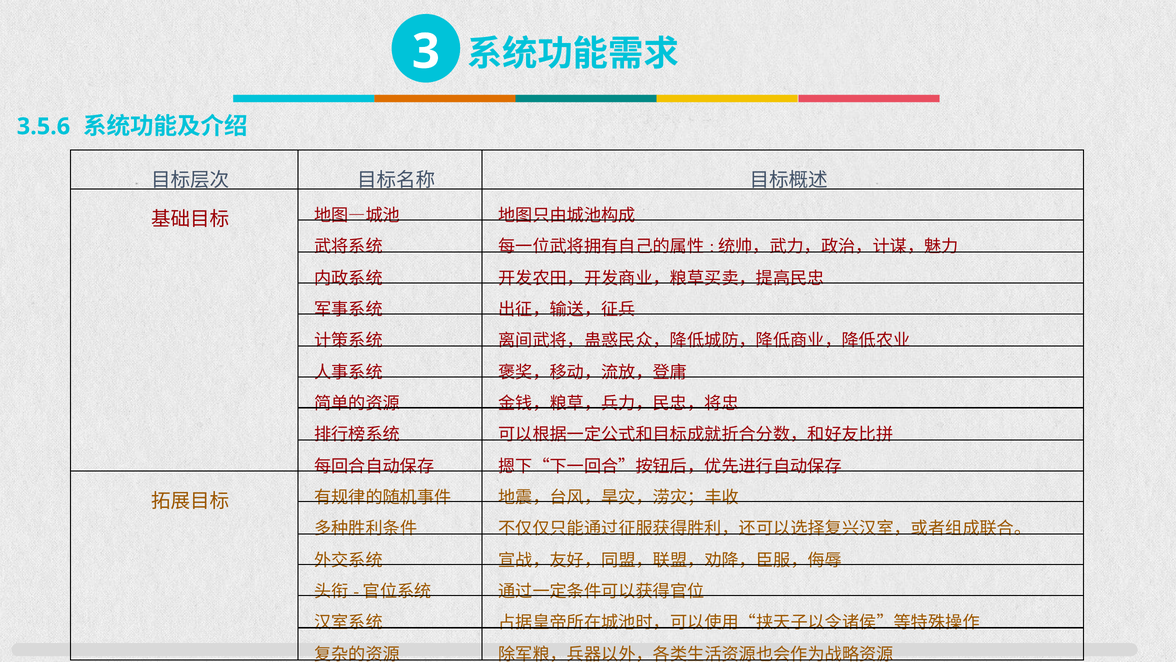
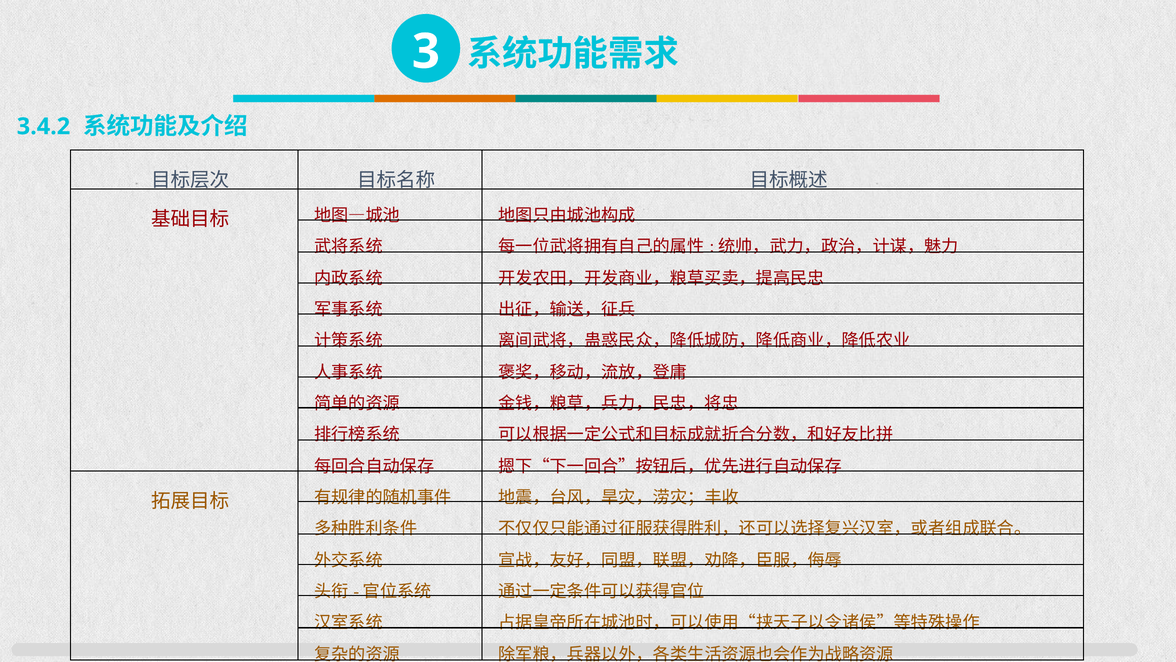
3.5.6: 3.5.6 -> 3.4.2 (43, 126)
